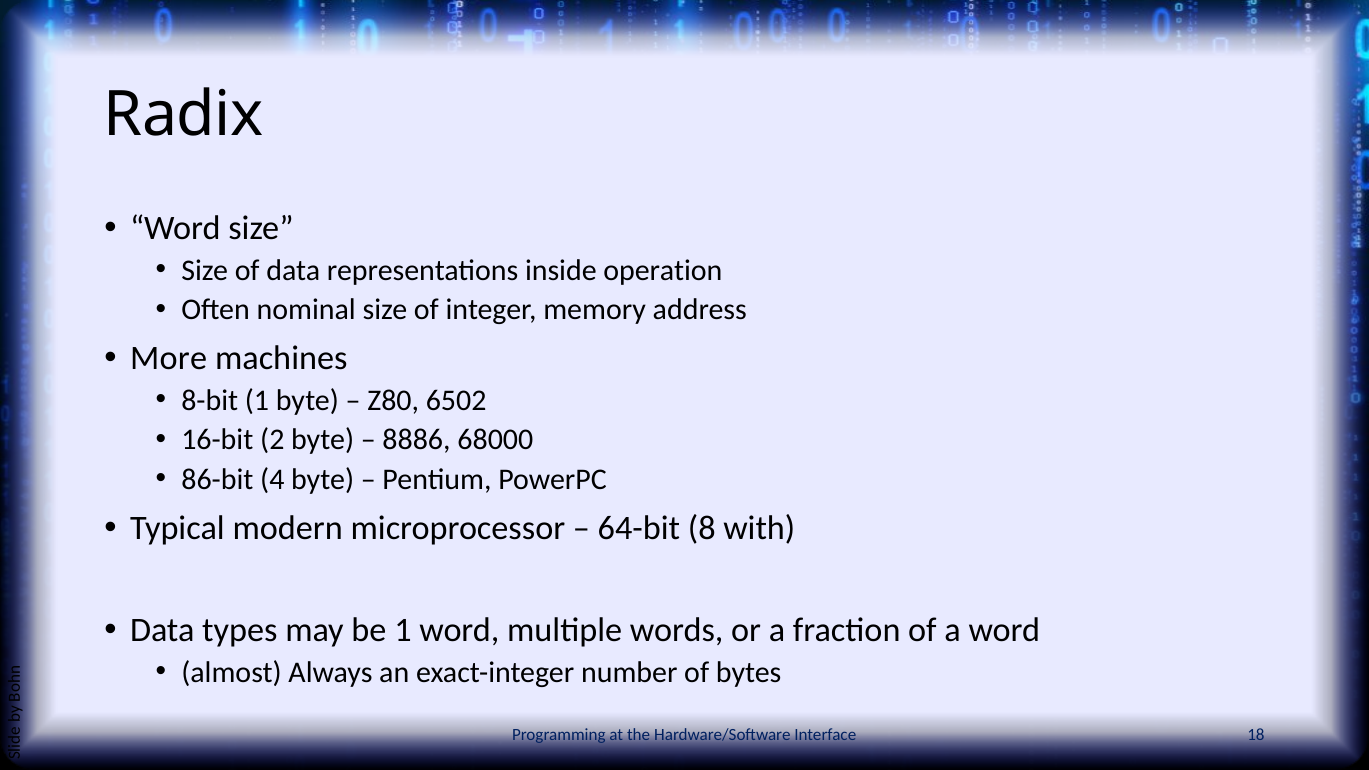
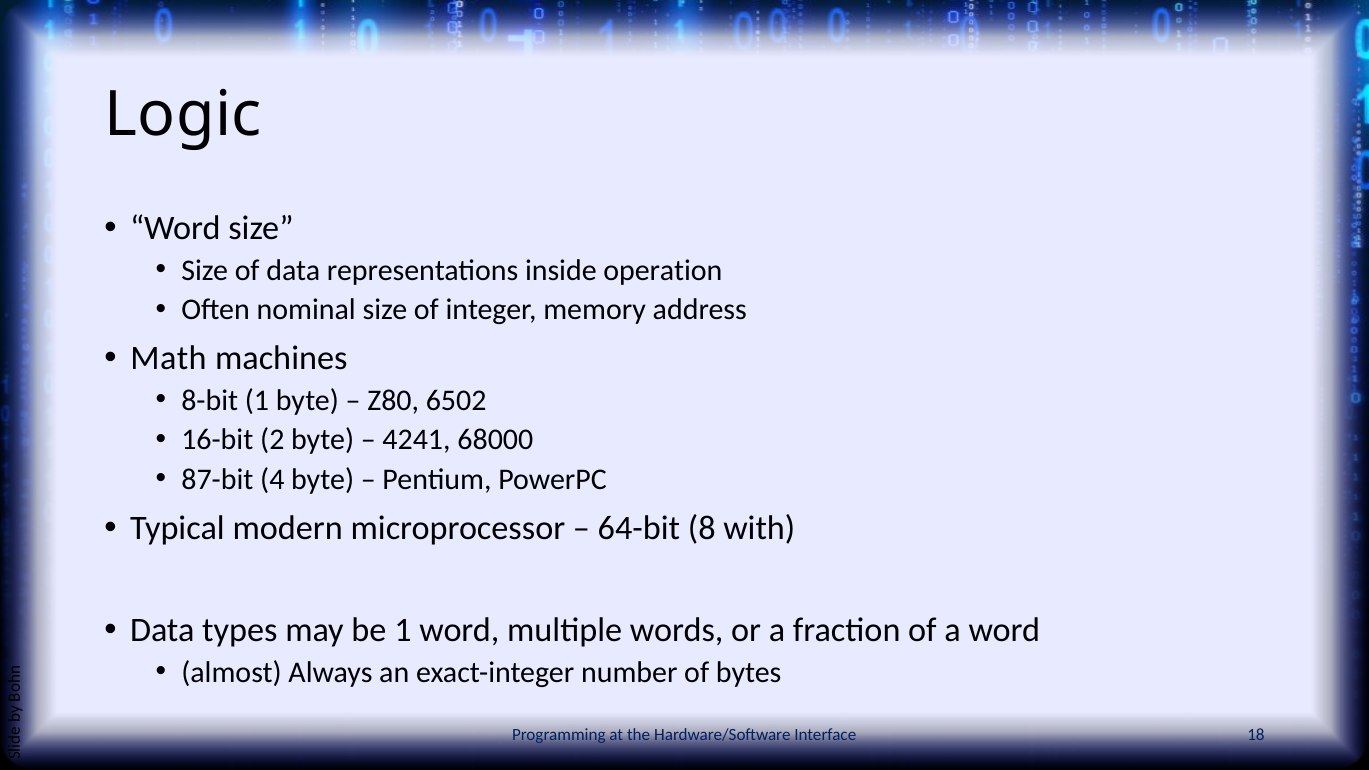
Radix: Radix -> Logic (183, 115)
More: More -> Math (168, 359)
8886: 8886 -> 4241 (417, 440)
86-bit: 86-bit -> 87-bit (217, 479)
